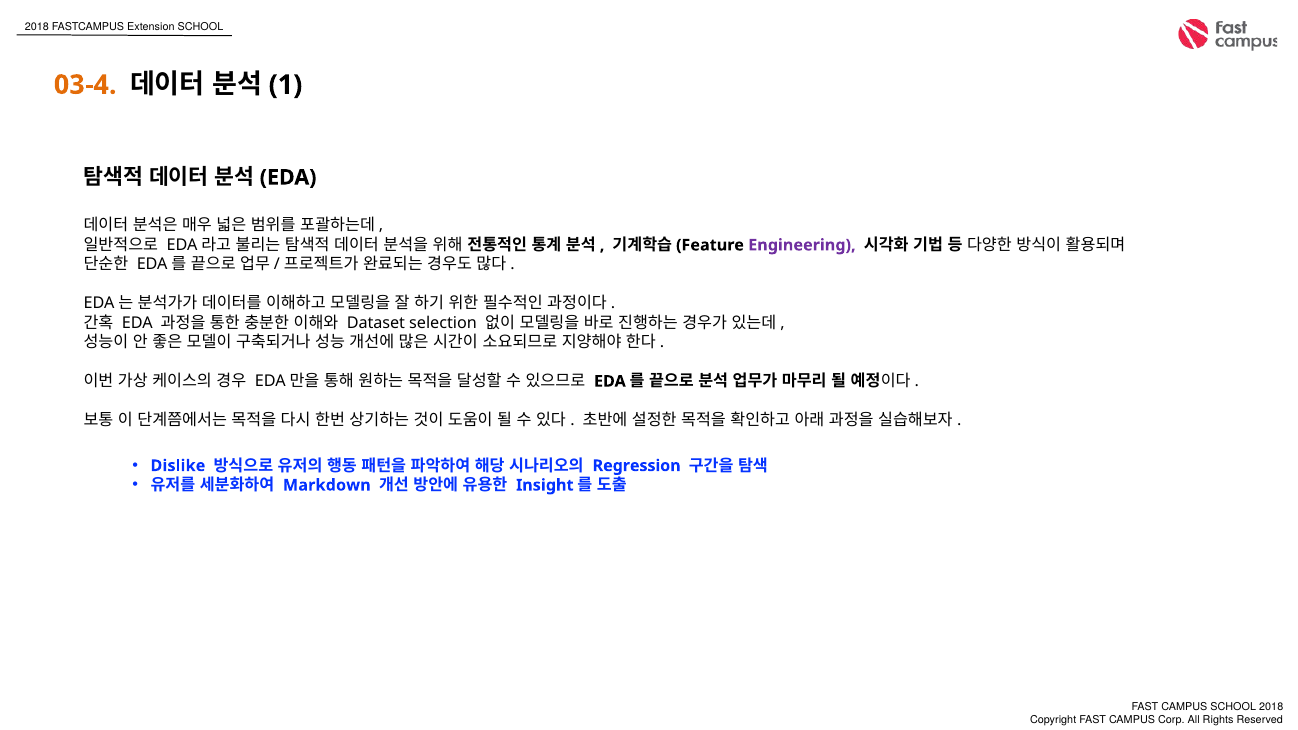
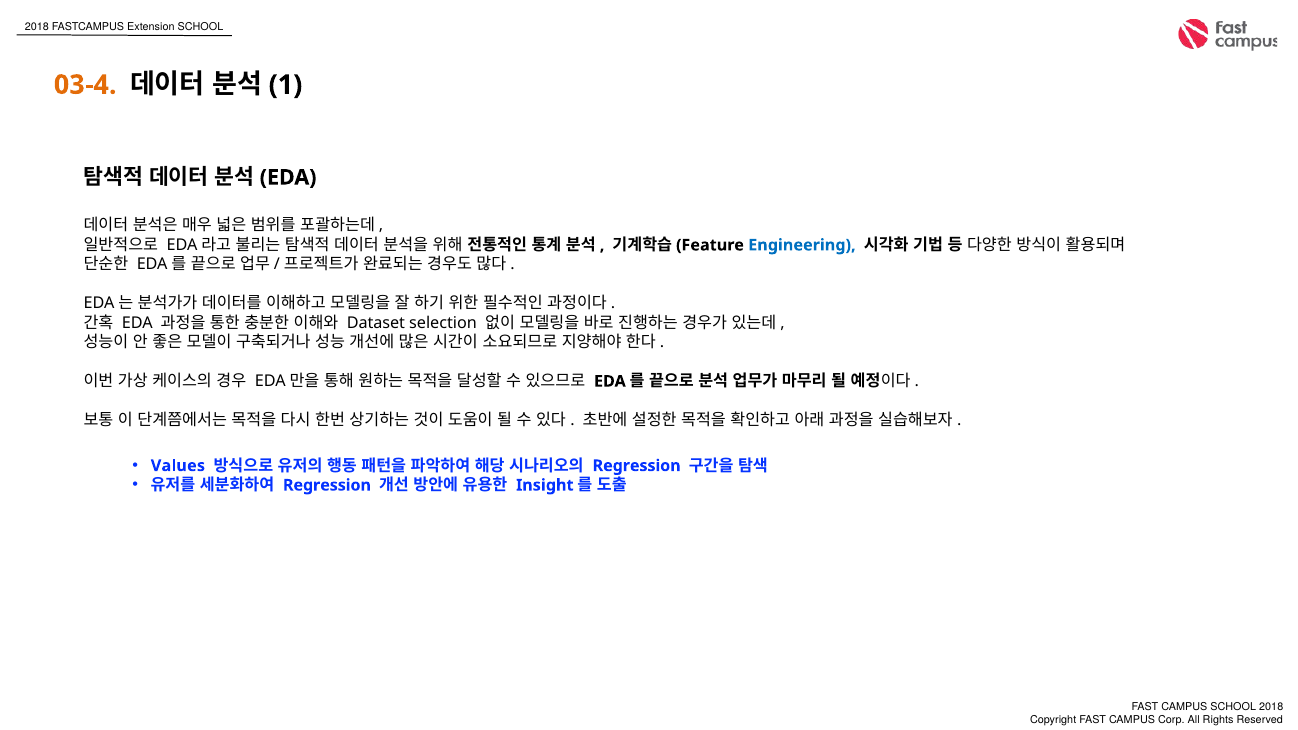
Engineering colour: purple -> blue (802, 245)
Dislike: Dislike -> Values (178, 466)
Markdown: Markdown -> Regression (327, 485)
